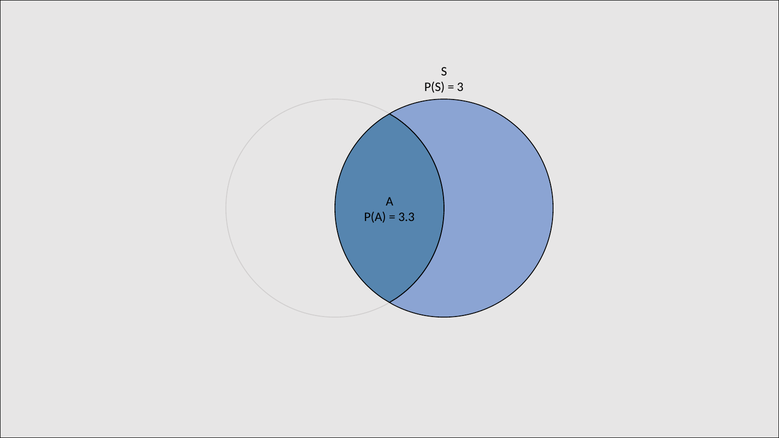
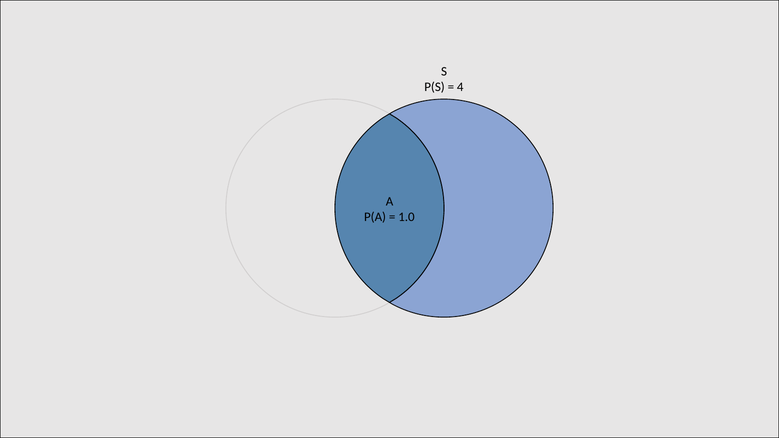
3: 3 -> 4 (460, 87)
3.3: 3.3 -> 1.0 (406, 217)
